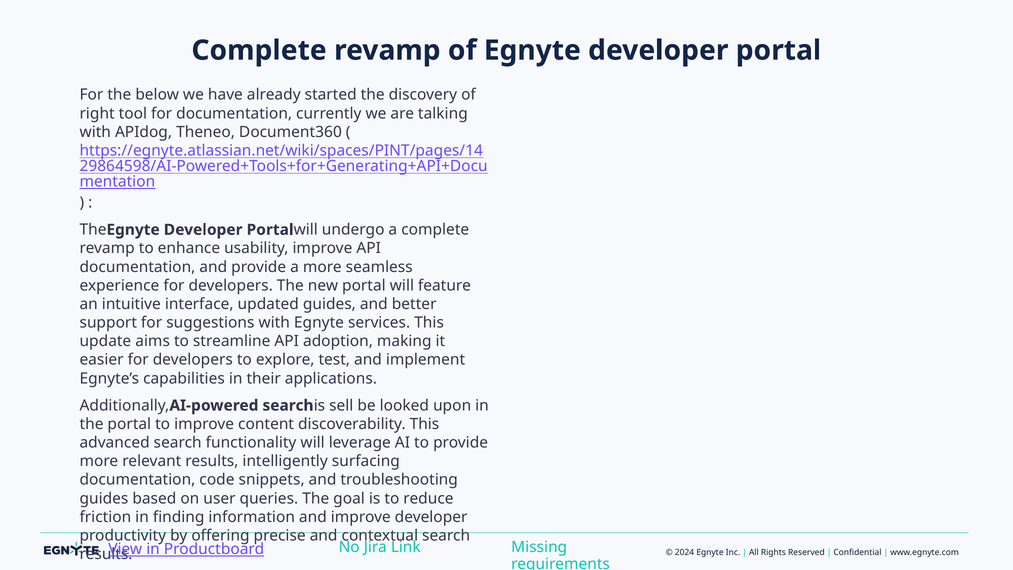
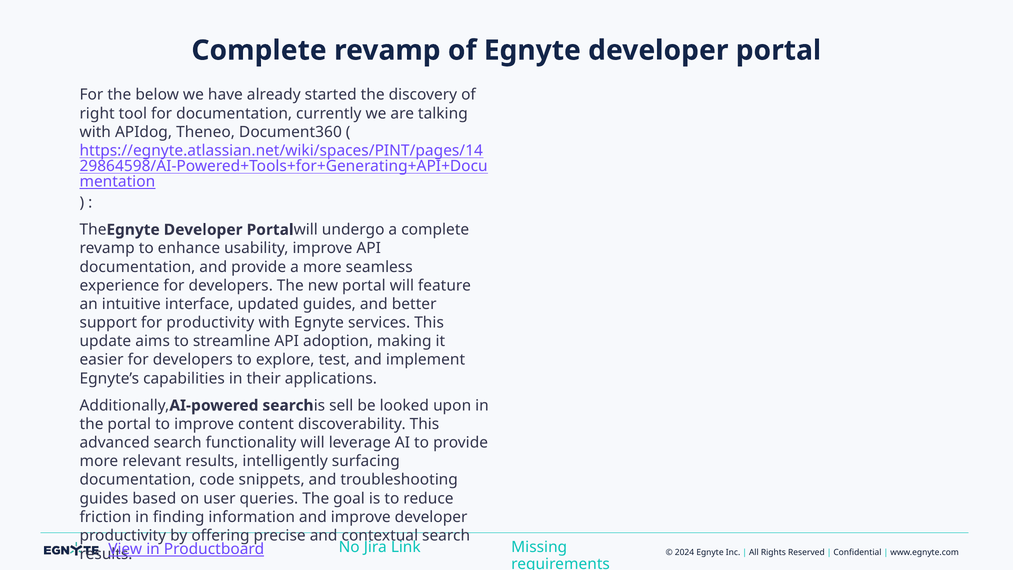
for suggestions: suggestions -> productivity (210, 323)
